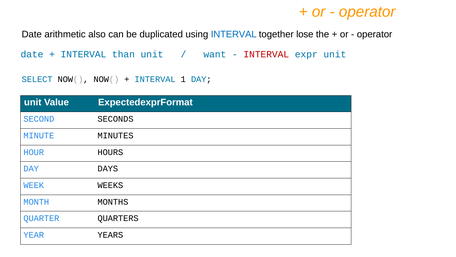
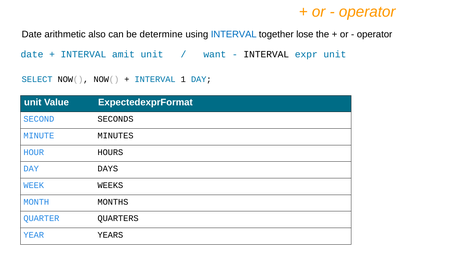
duplicated: duplicated -> determine (161, 34)
than: than -> amit (123, 54)
INTERVAL colour: red -> black (266, 54)
